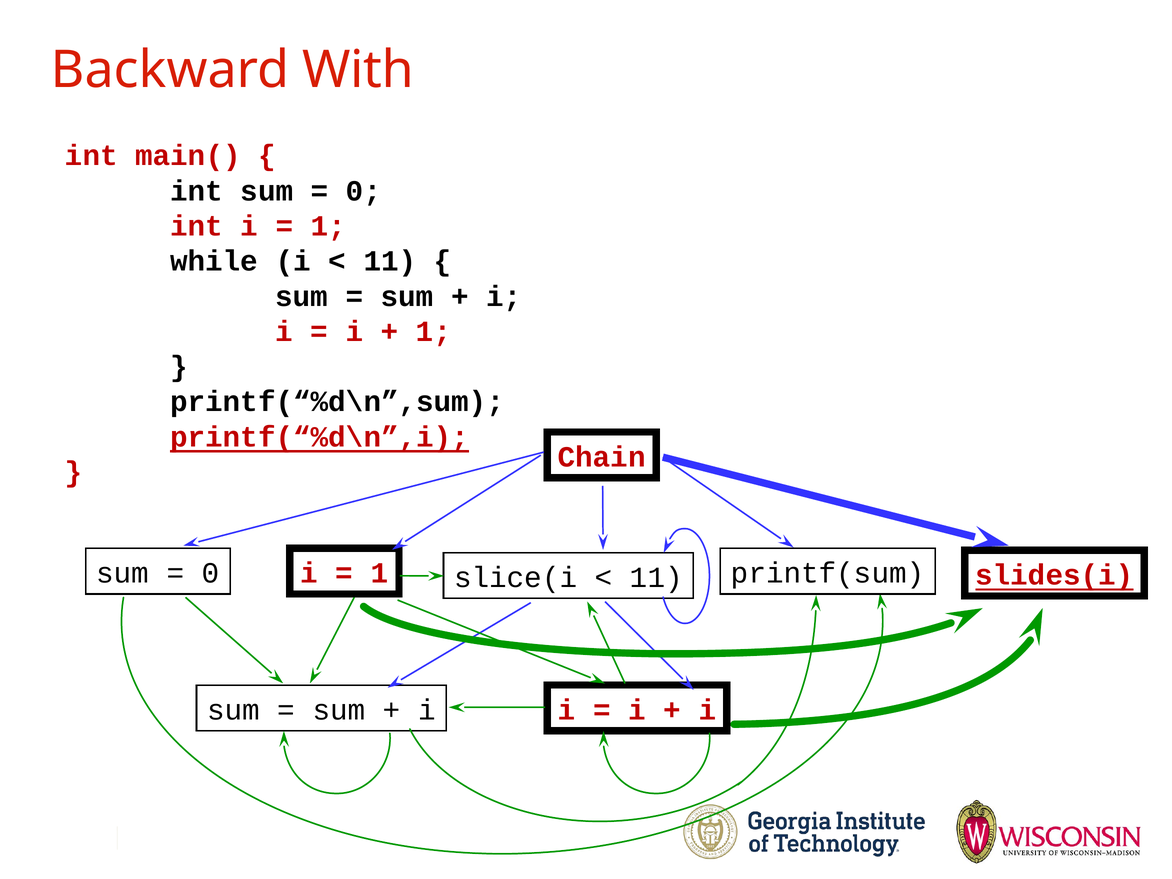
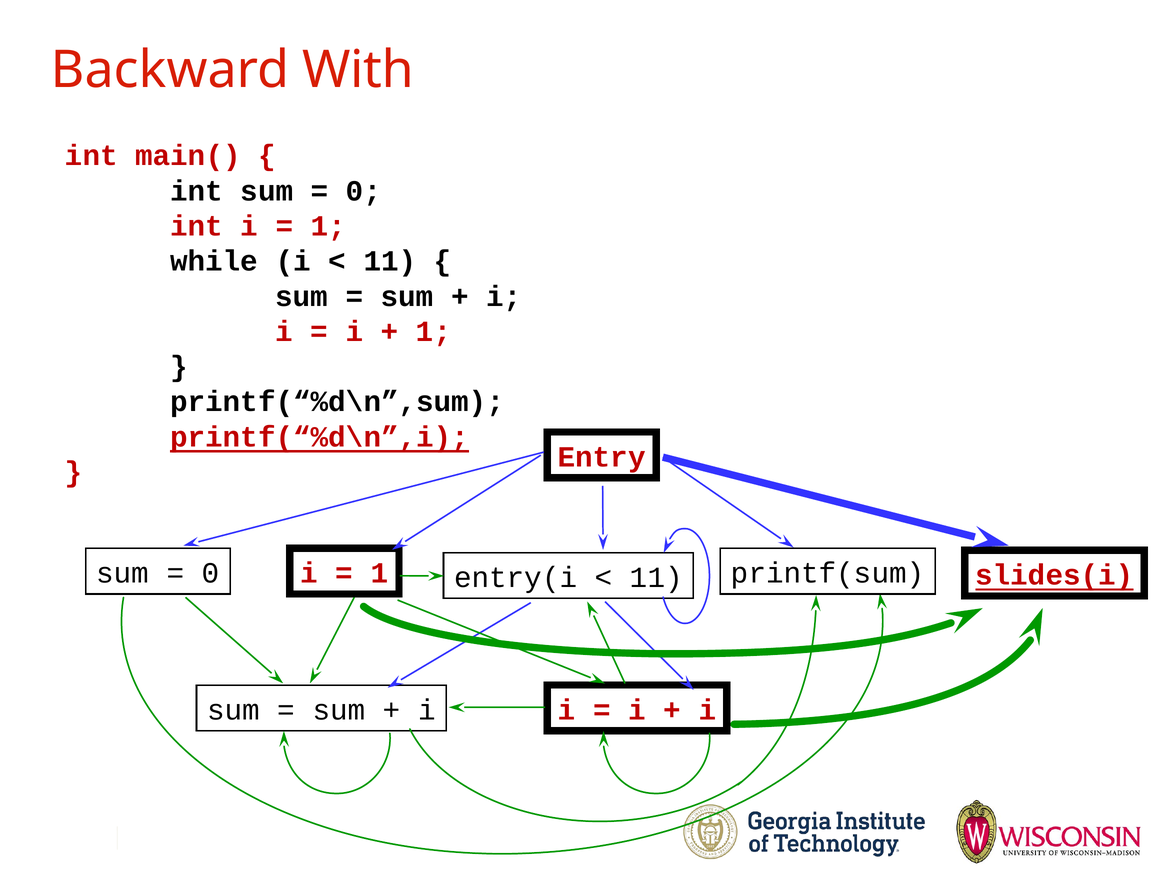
Chain: Chain -> Entry (602, 457)
slice(i: slice(i -> entry(i (516, 578)
